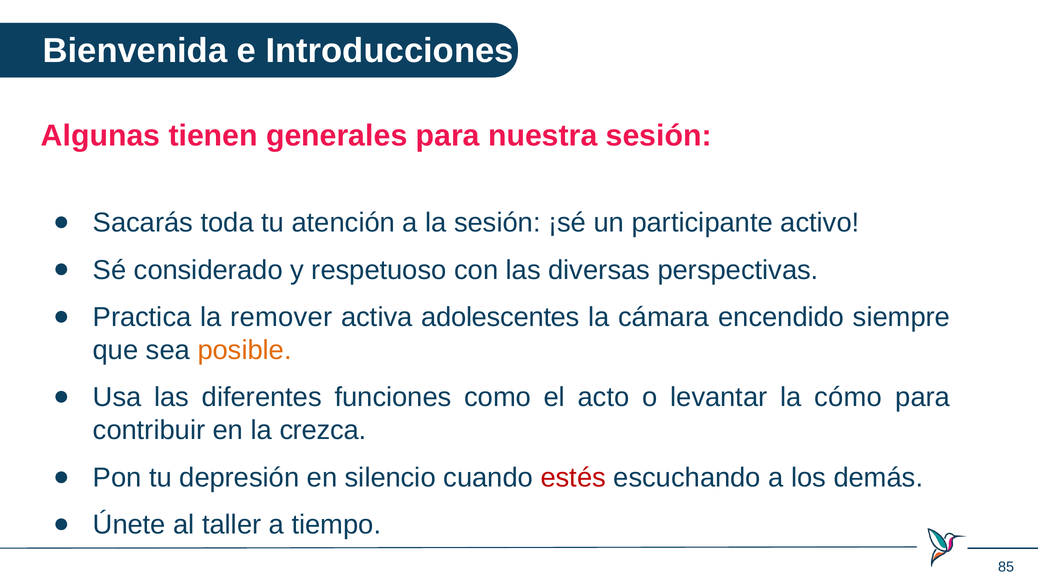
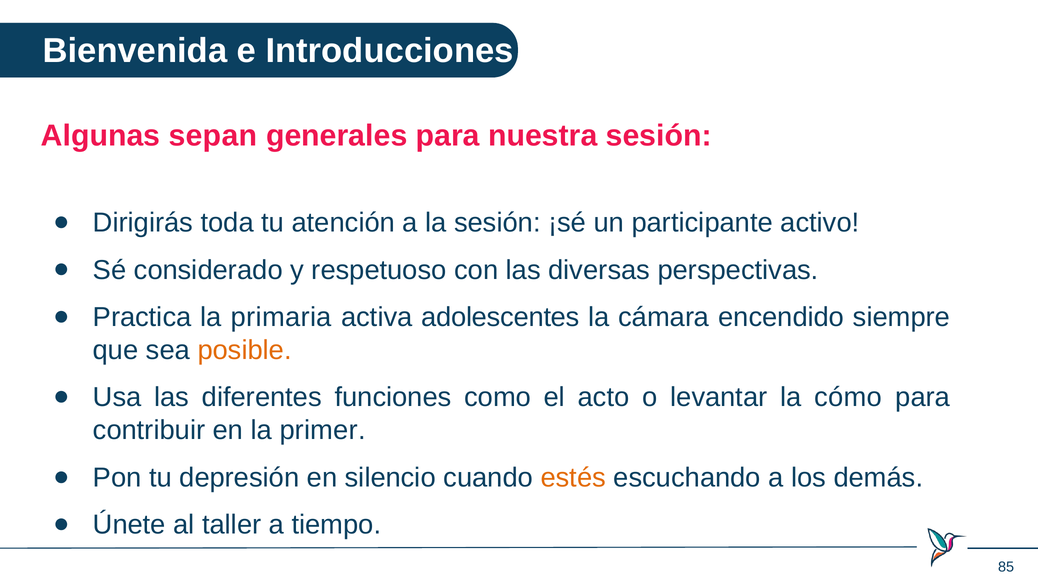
tienen: tienen -> sepan (213, 136)
Sacarás: Sacarás -> Dirigirás (143, 223)
remover: remover -> primaria (281, 317)
crezca: crezca -> primer (323, 430)
estés colour: red -> orange (573, 477)
